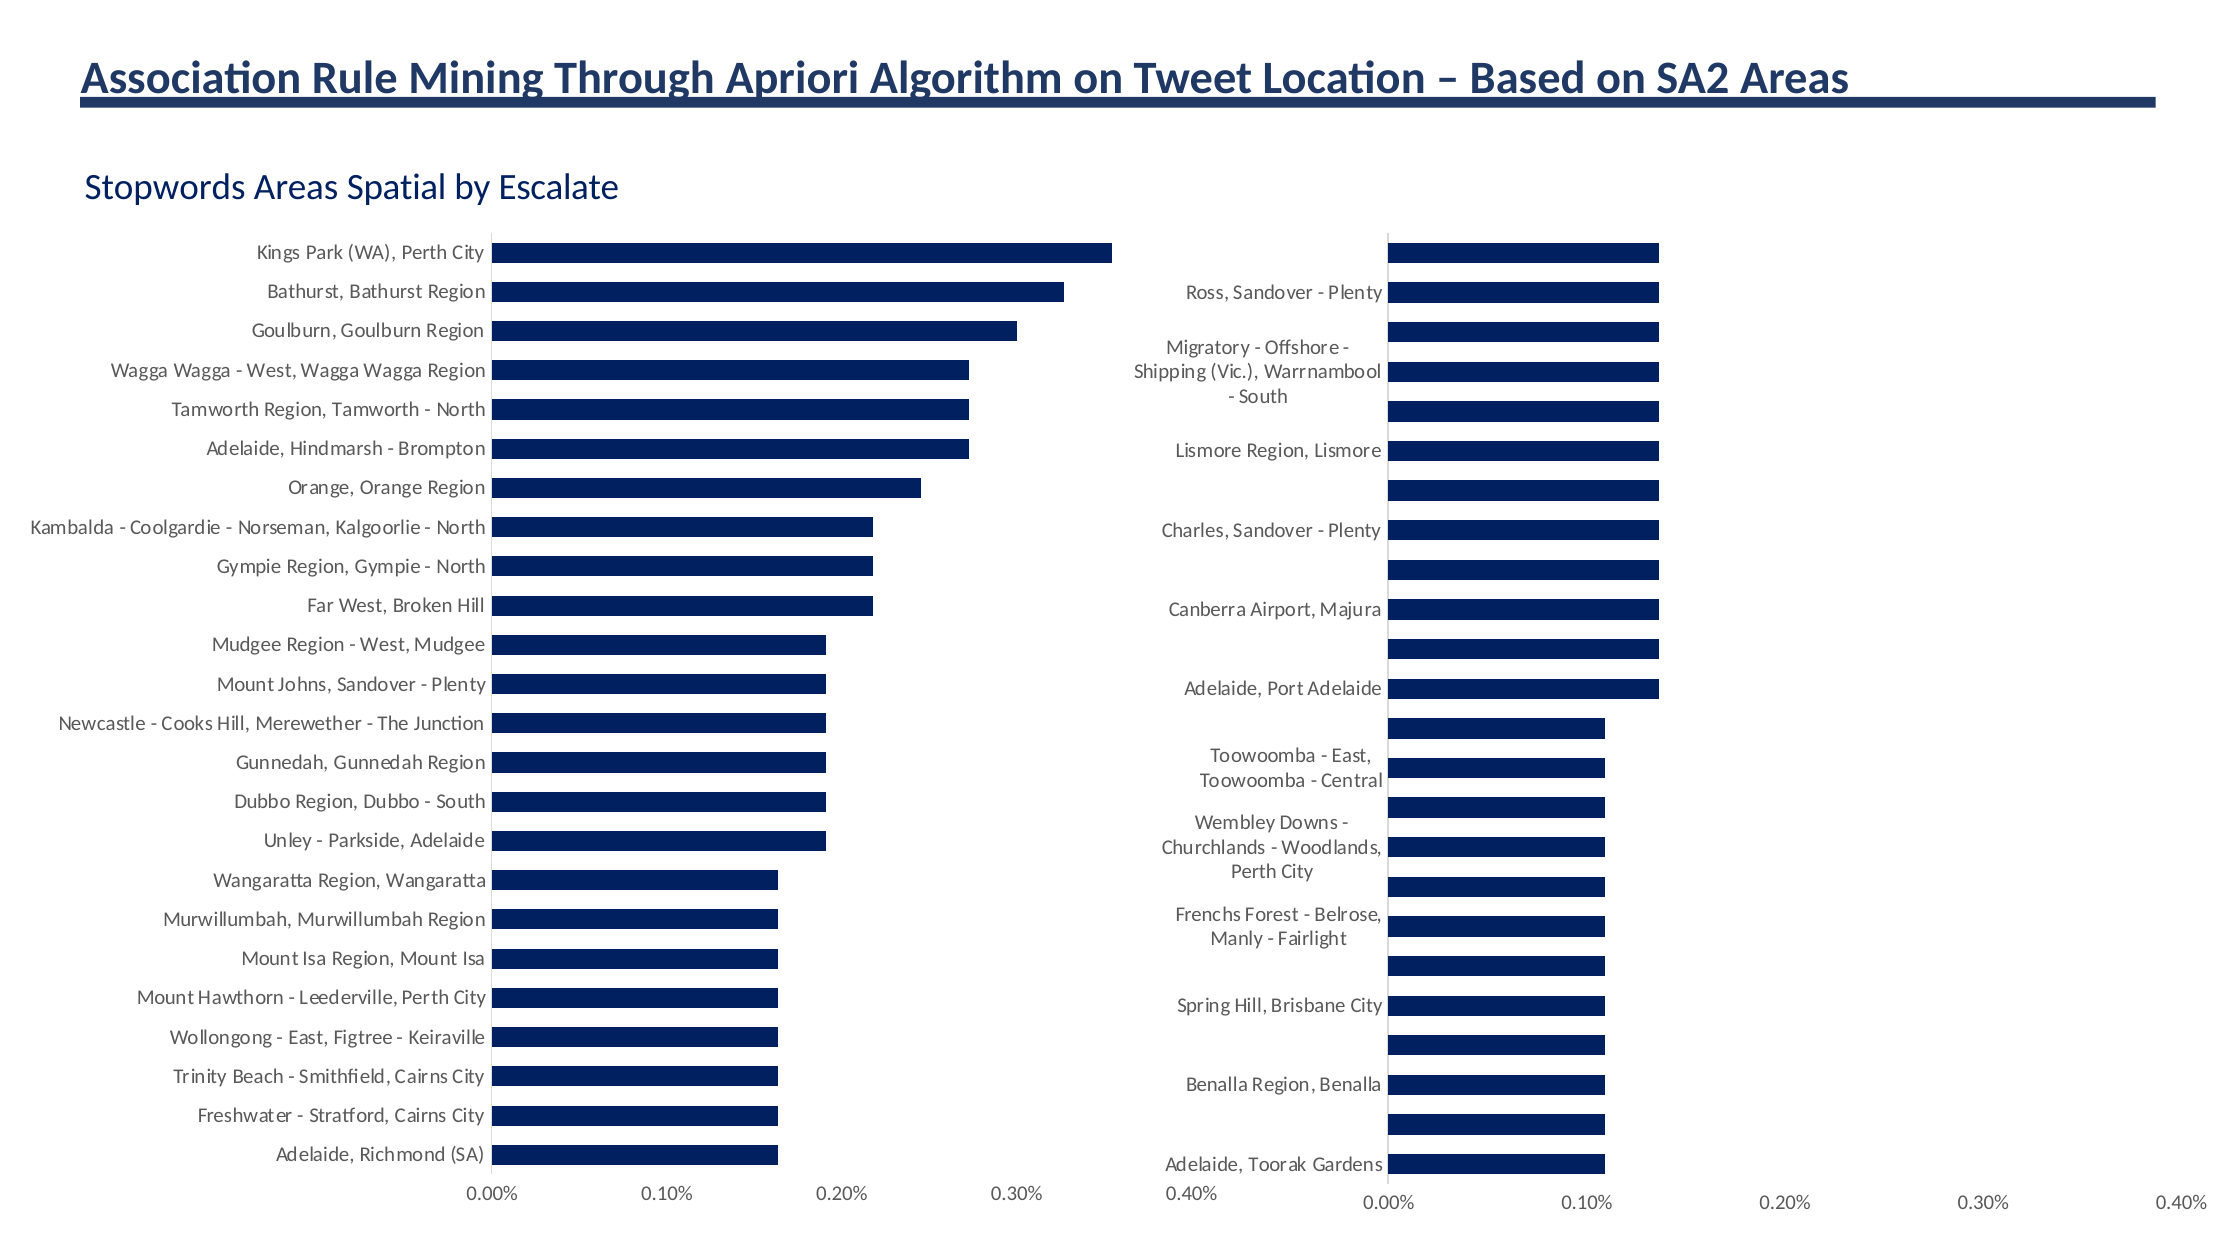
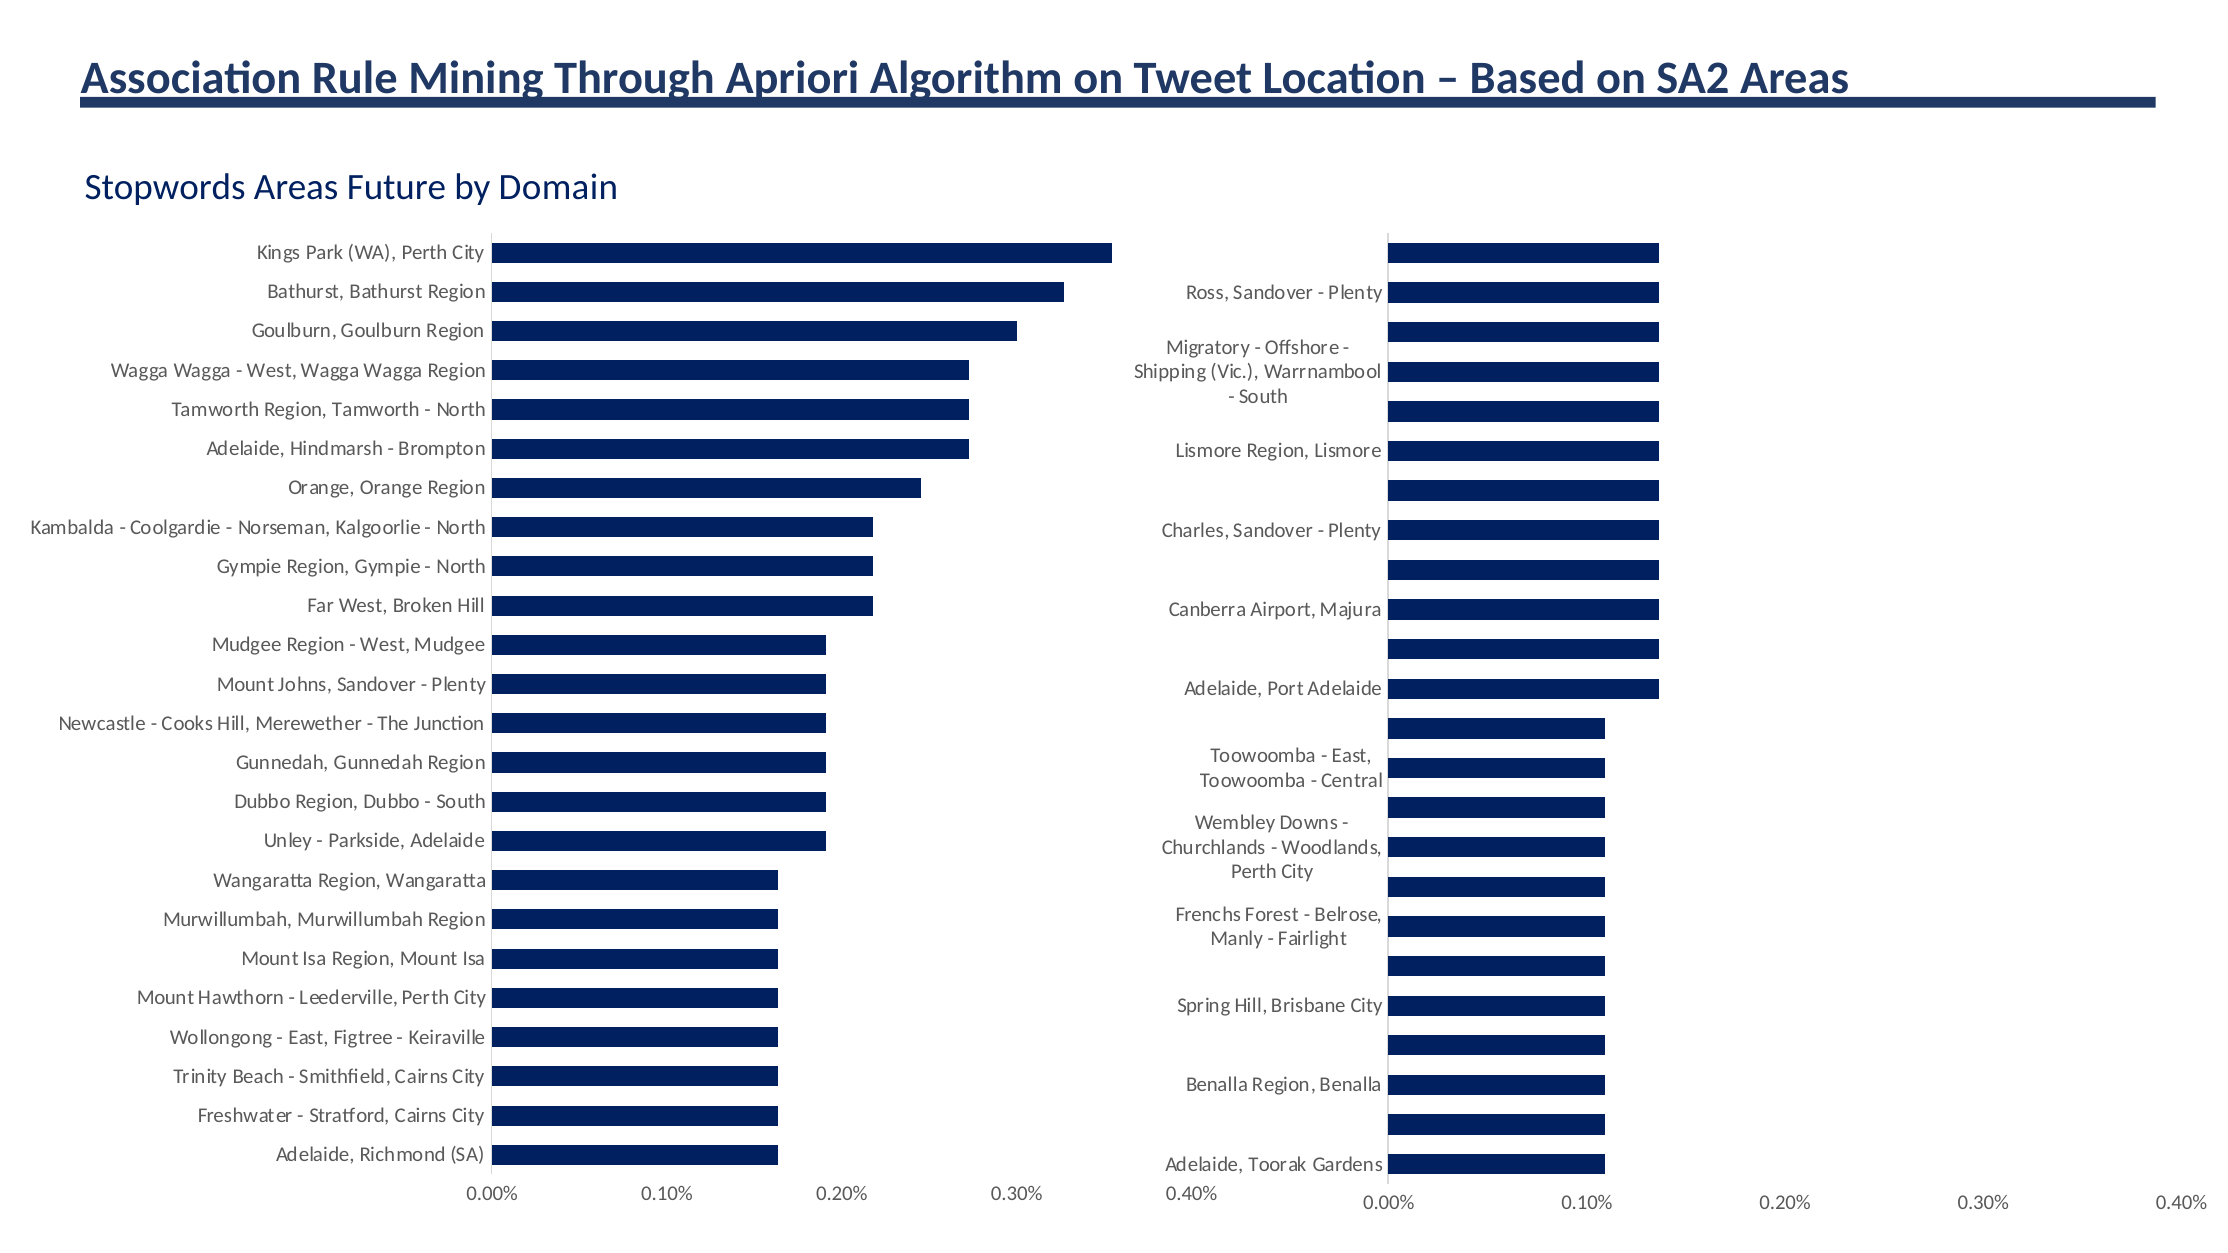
Spatial: Spatial -> Future (396, 188)
Escalate: Escalate -> Domain (558, 188)
